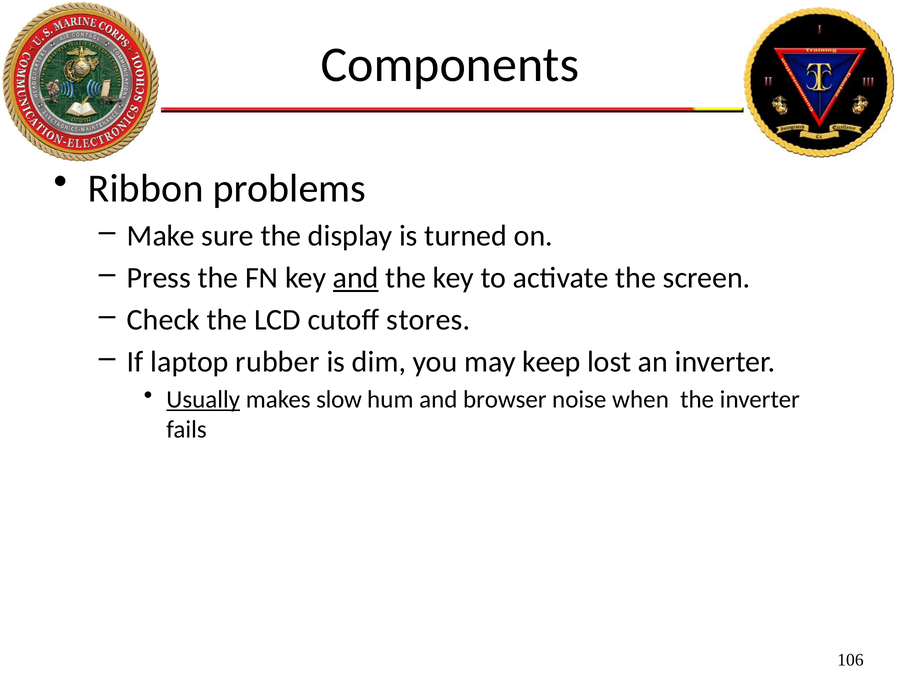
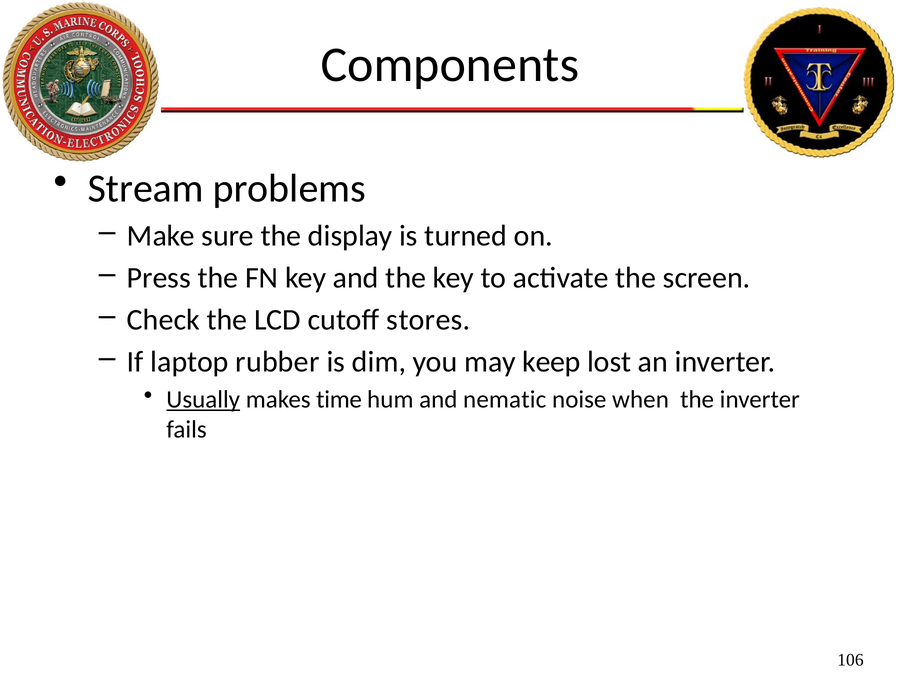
Ribbon: Ribbon -> Stream (146, 189)
and underline: present -> none (356, 278)
slow: slow -> time (339, 400)
browser: browser -> nematic (505, 400)
